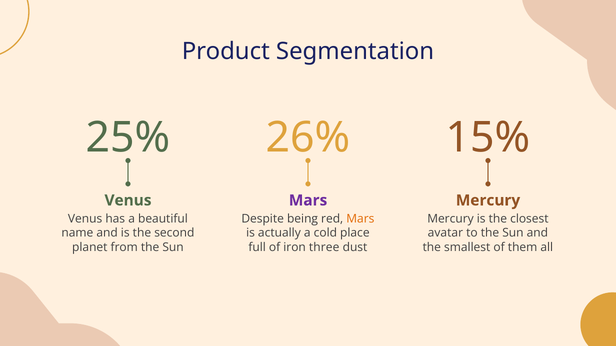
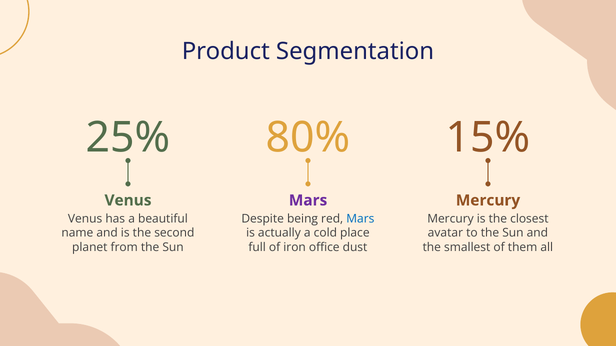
26%: 26% -> 80% (308, 138)
Mars colour: orange -> blue (360, 219)
three: three -> office (324, 248)
